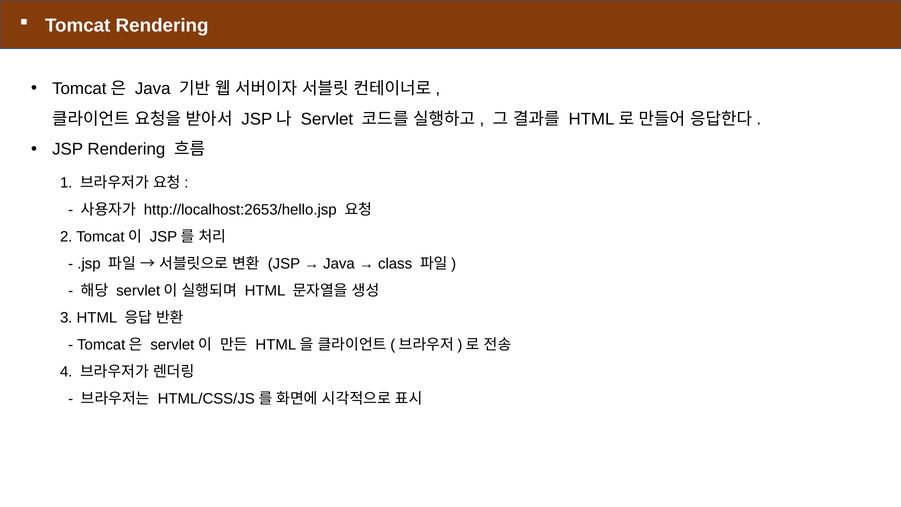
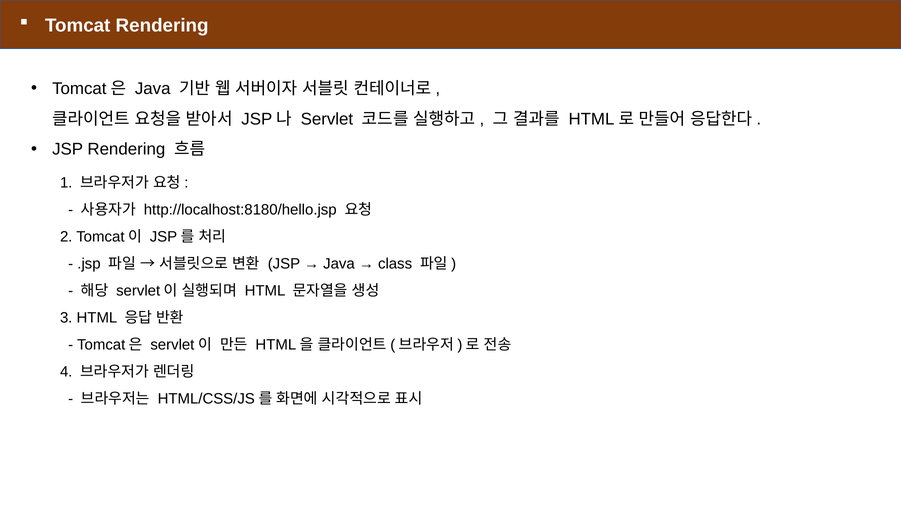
http://localhost:2653/hello.jsp: http://localhost:2653/hello.jsp -> http://localhost:8180/hello.jsp (240, 210)
